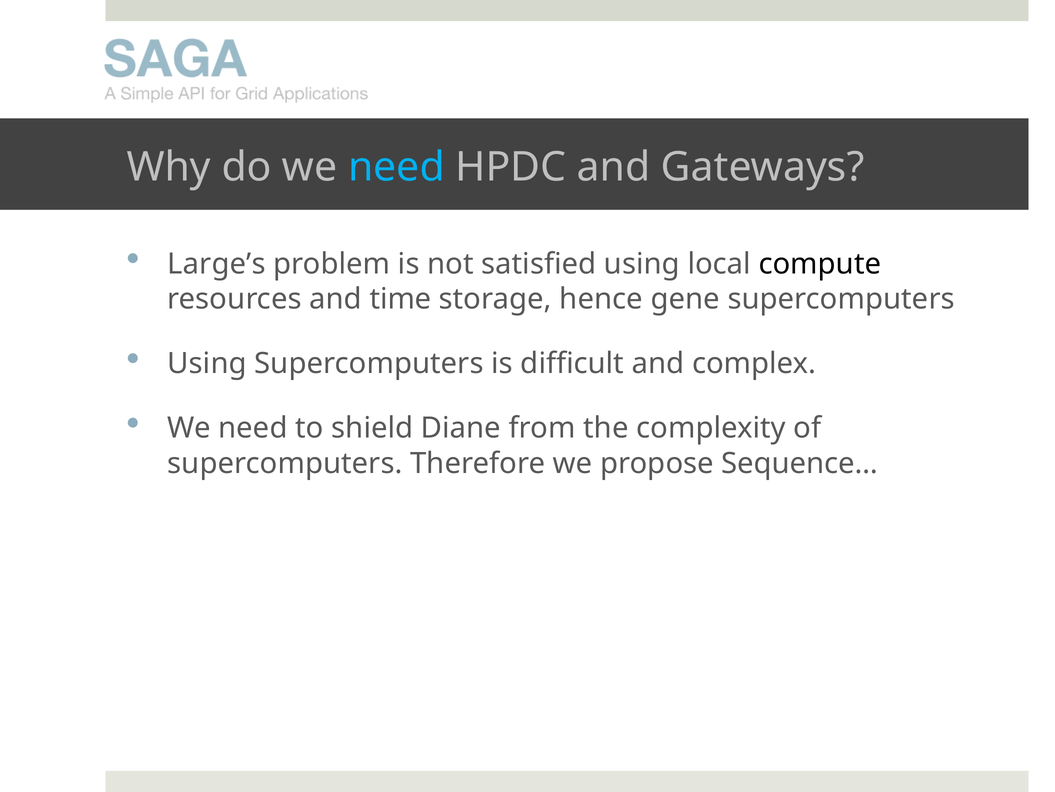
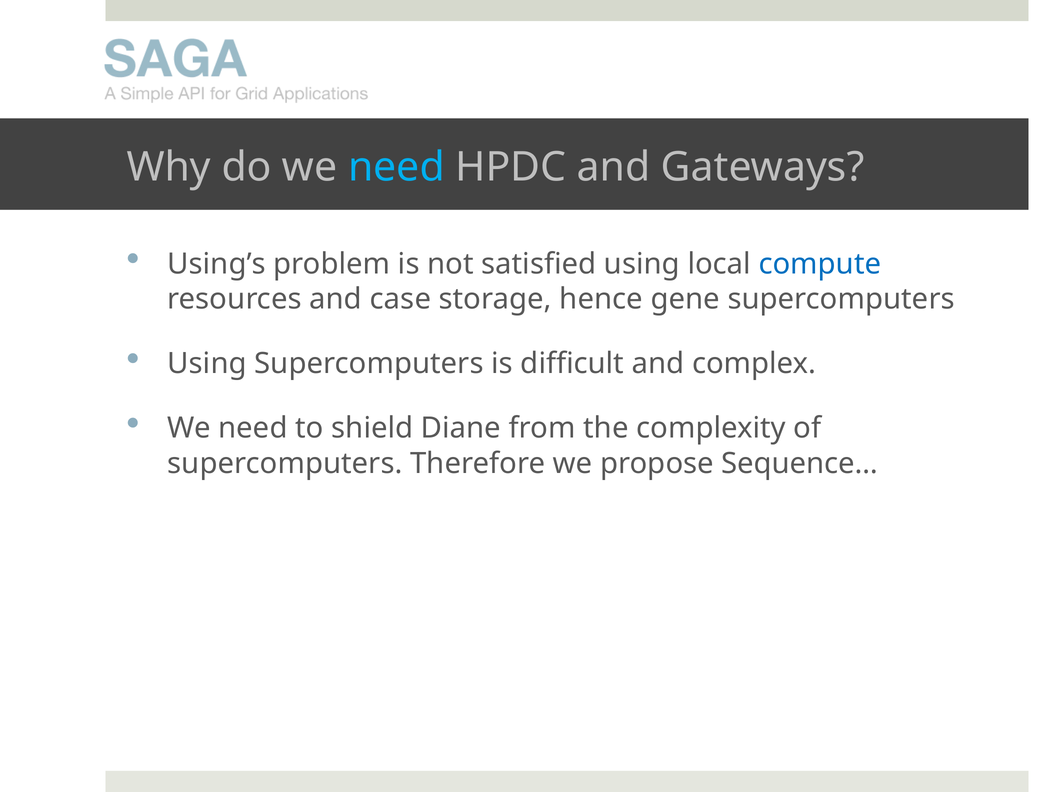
Large’s: Large’s -> Using’s (217, 264)
compute colour: black -> blue (820, 264)
time: time -> case (400, 299)
